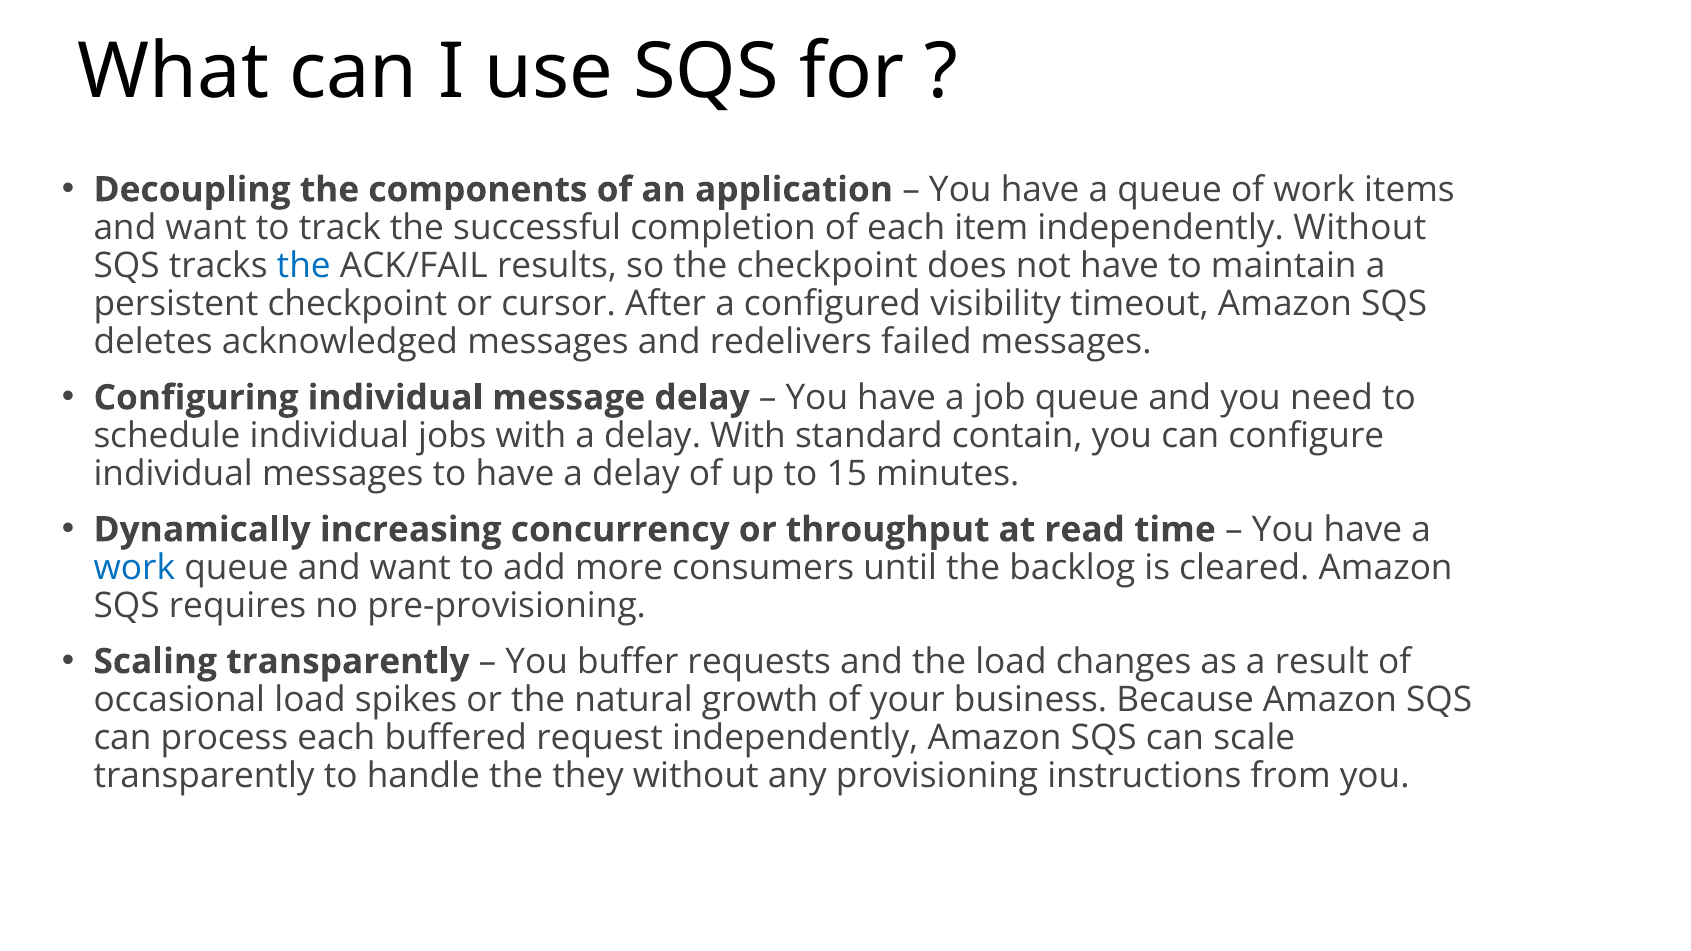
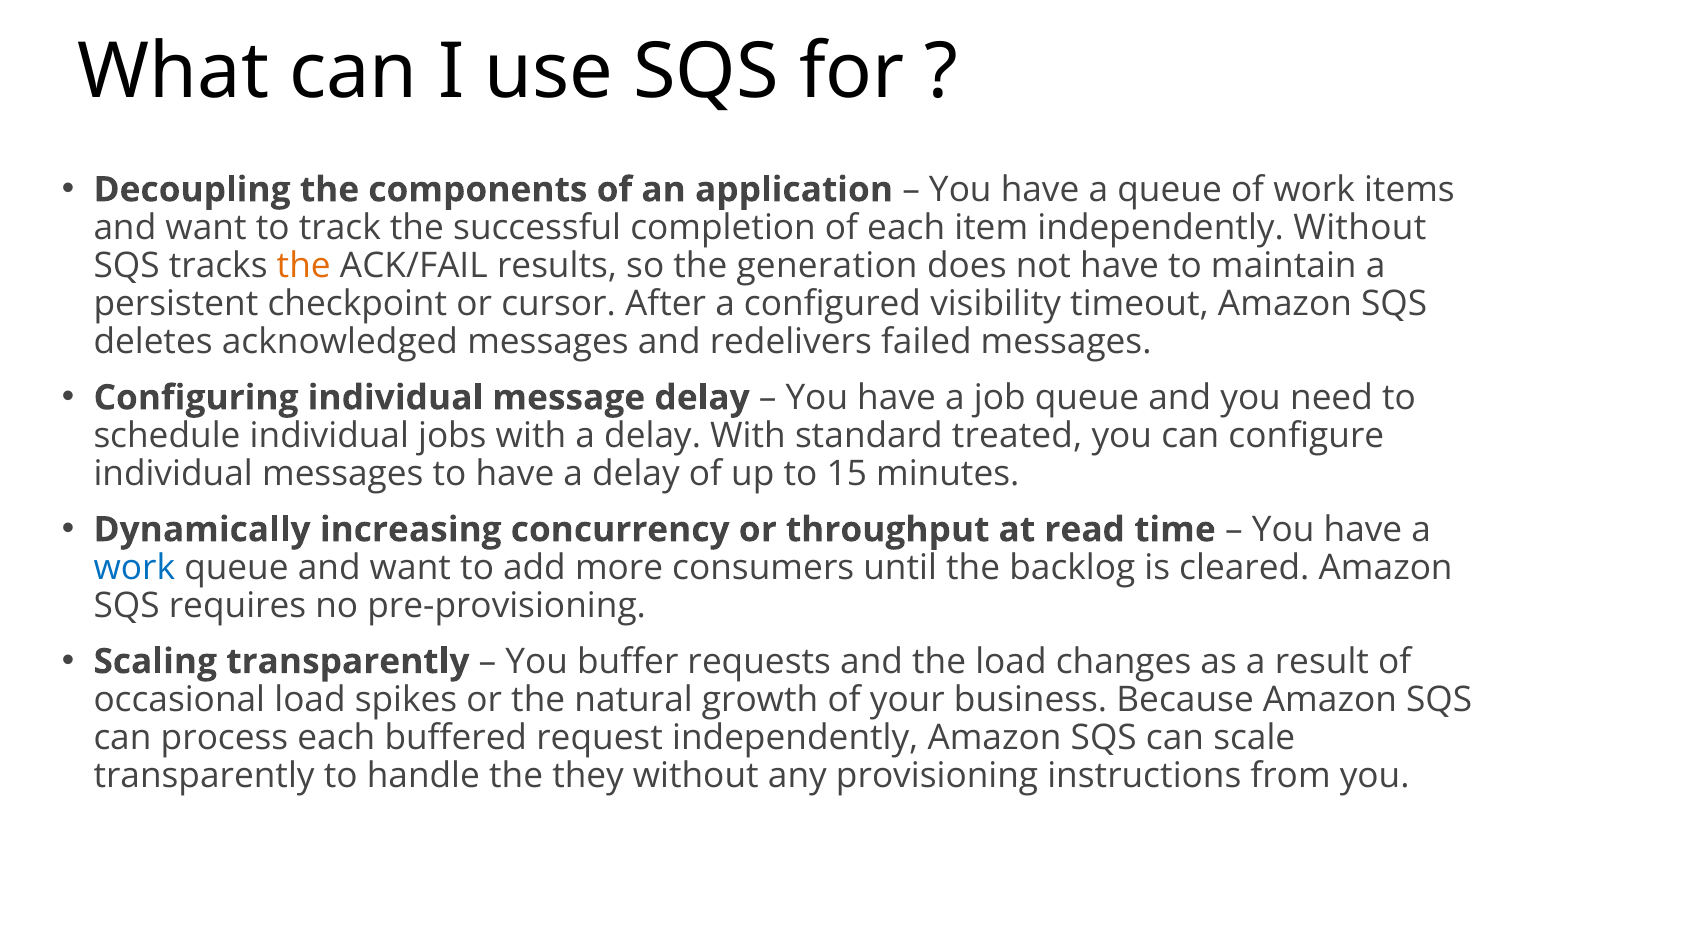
the colour: blue -> orange (304, 266)
the checkpoint: checkpoint -> generation (827, 266)
contain: contain -> treated (1017, 436)
